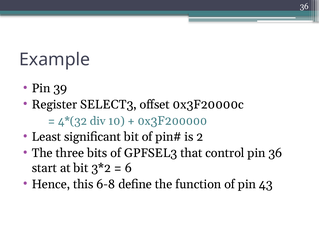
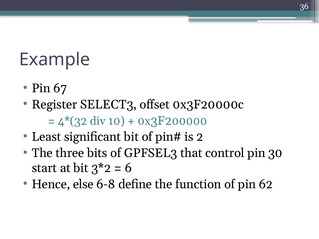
39: 39 -> 67 (60, 88)
pin 36: 36 -> 30 (275, 153)
this: this -> else (83, 184)
43: 43 -> 62 (266, 184)
